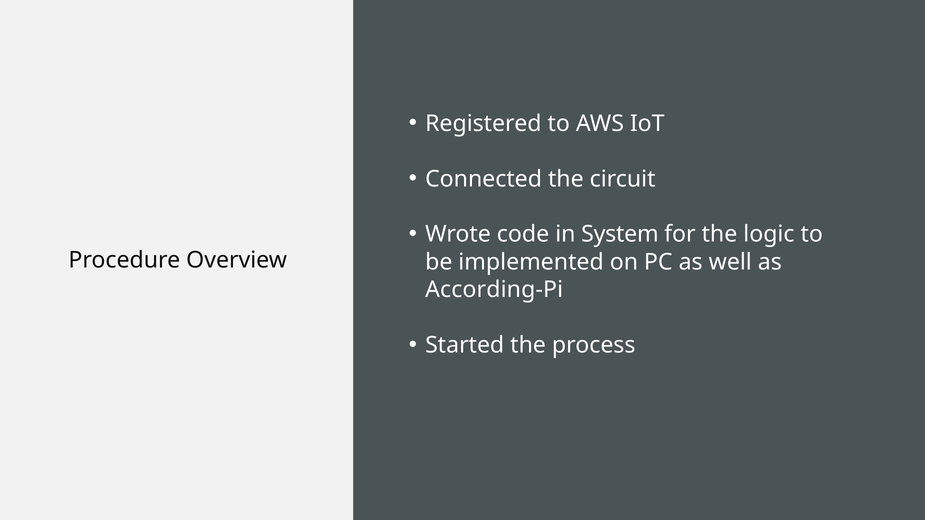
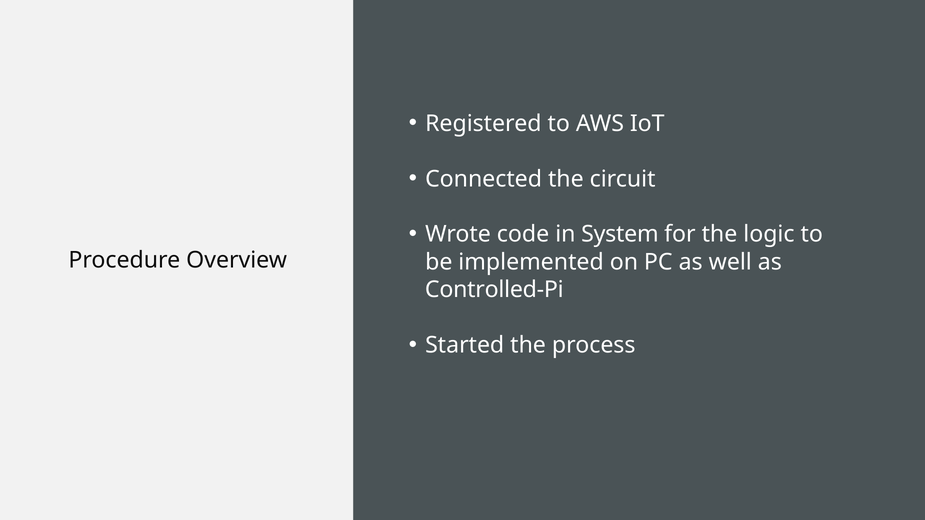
According-Pi: According-Pi -> Controlled-Pi (494, 290)
